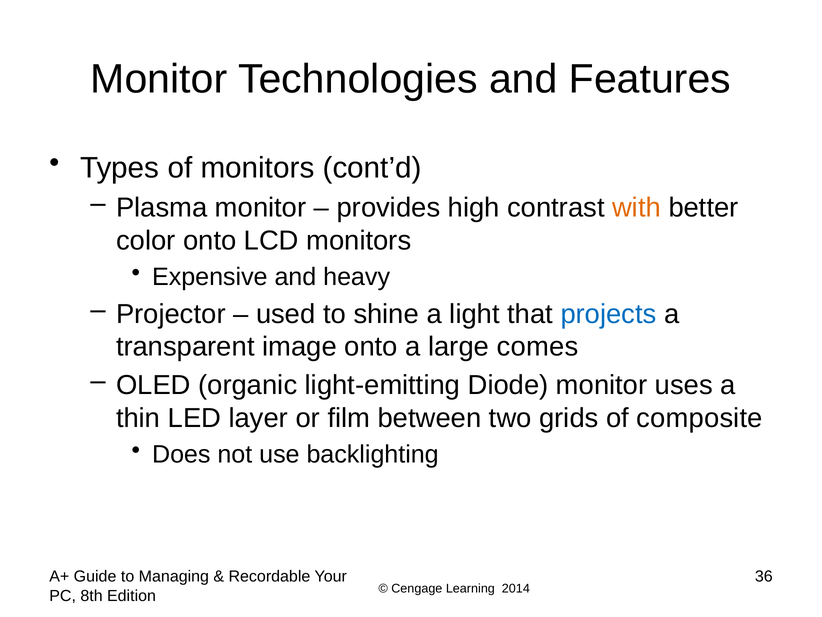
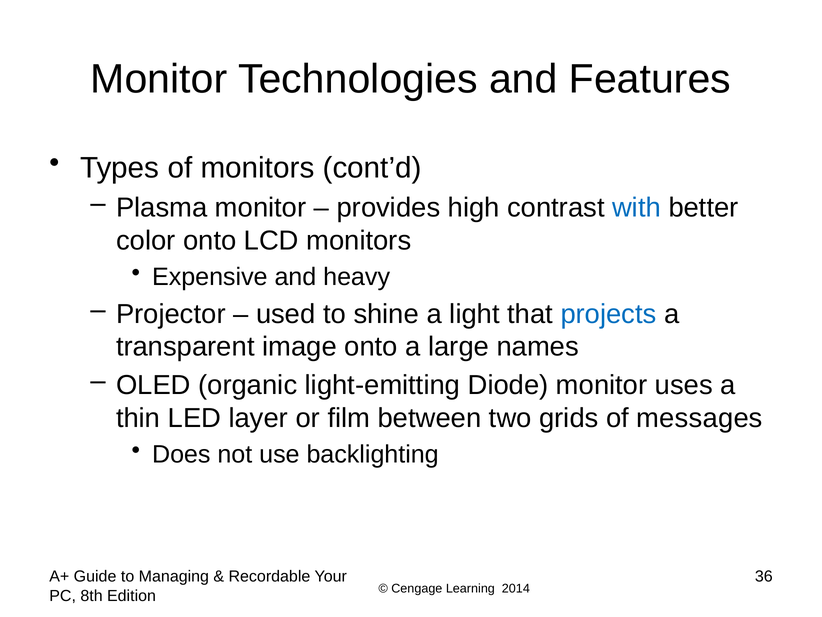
with colour: orange -> blue (637, 207)
comes: comes -> names (538, 347)
composite: composite -> messages (700, 418)
